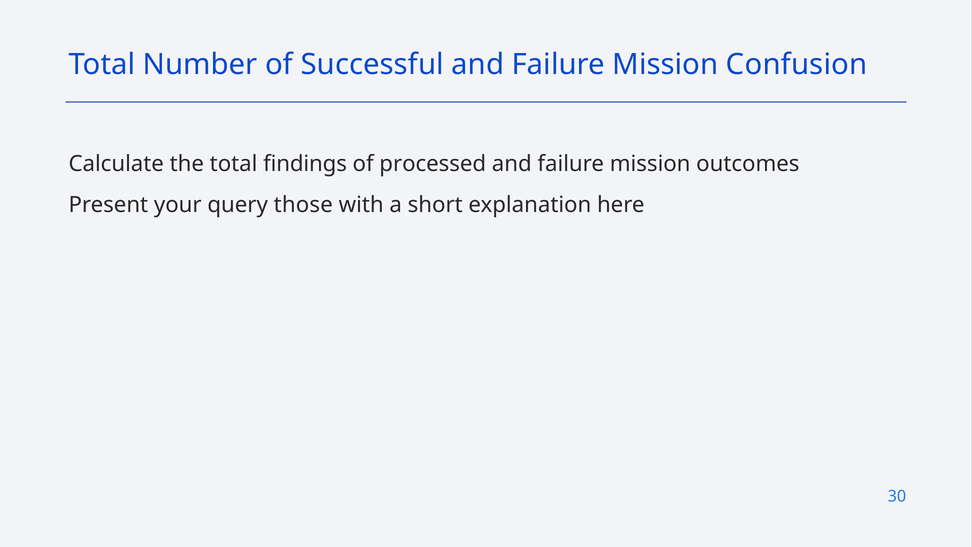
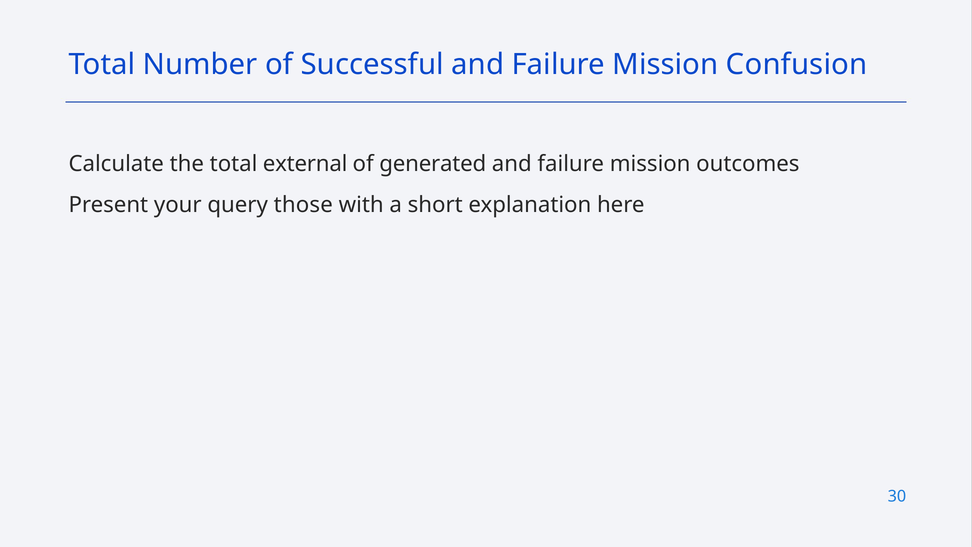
findings: findings -> external (305, 164)
processed: processed -> generated (433, 164)
